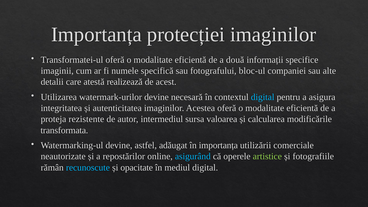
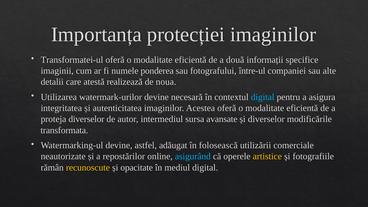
specifică: specifică -> ponderea (157, 71)
bloc-ul: bloc-ul -> între-ul (252, 71)
acest: acest -> noua (166, 82)
proteja rezistente: rezistente -> diverselor (86, 119)
valoarea: valoarea -> avansate (222, 119)
și calcularea: calcularea -> diverselor (266, 119)
în importanța: importanța -> folosească (218, 145)
artistice colour: light green -> yellow (267, 156)
recunoscute colour: light blue -> yellow (88, 167)
